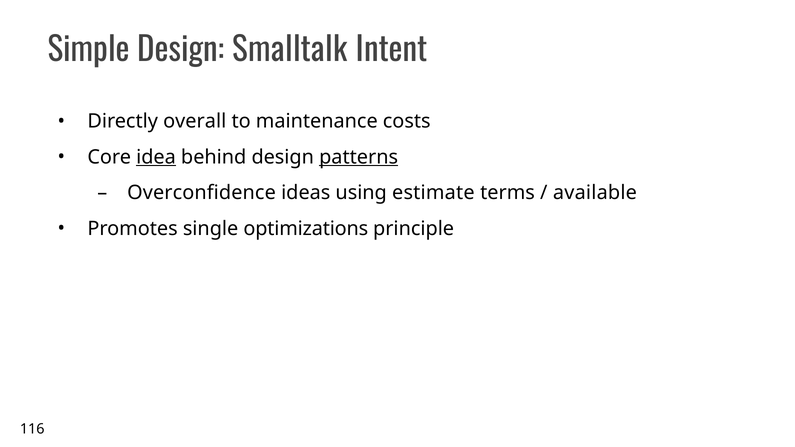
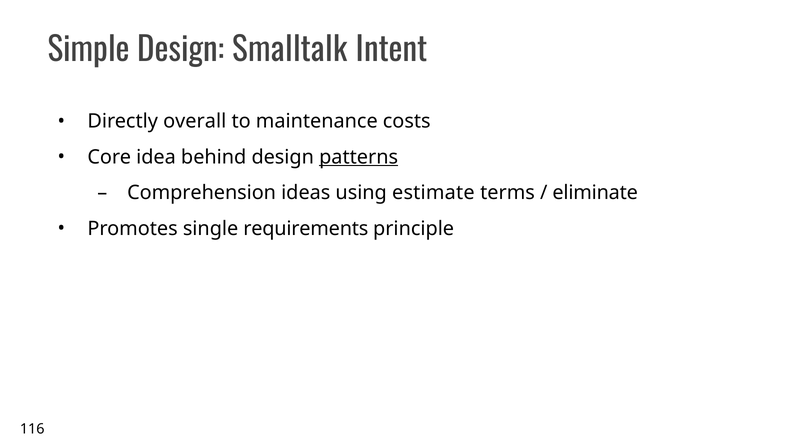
idea underline: present -> none (156, 157)
Overconfidence: Overconfidence -> Comprehension (202, 193)
available: available -> eliminate (595, 193)
optimizations: optimizations -> requirements (306, 229)
